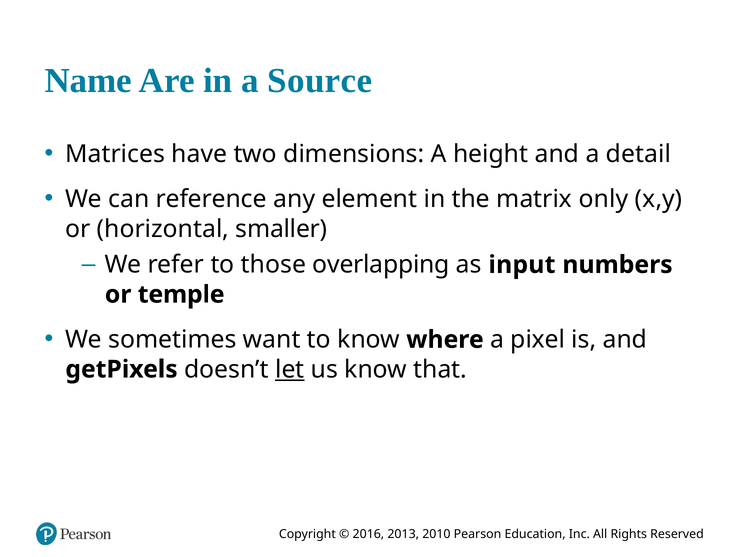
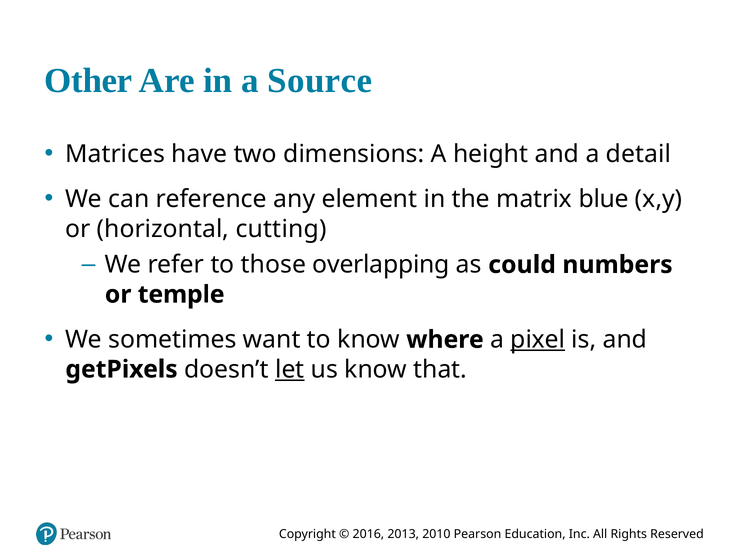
Name: Name -> Other (88, 81)
only: only -> blue (604, 199)
smaller: smaller -> cutting (281, 229)
input: input -> could (522, 265)
pixel underline: none -> present (538, 340)
